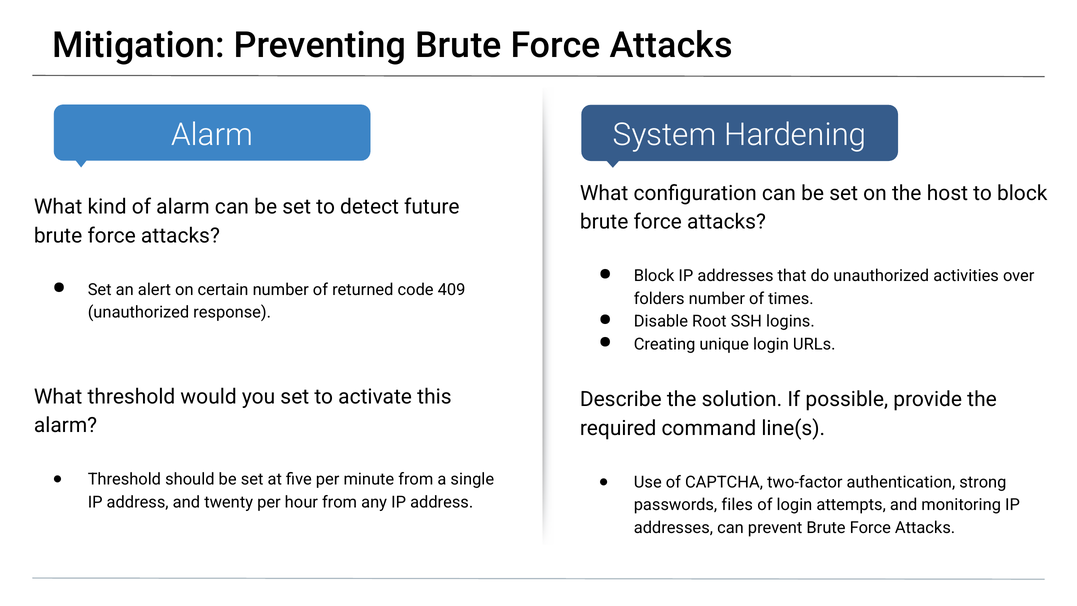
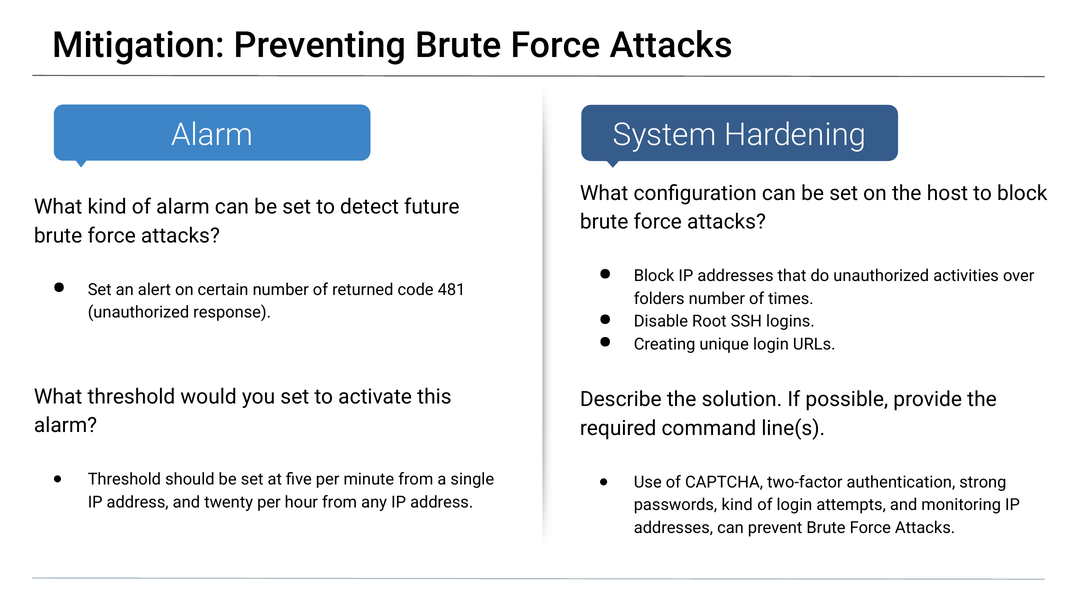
409: 409 -> 481 (452, 290)
passwords files: files -> kind (737, 505)
